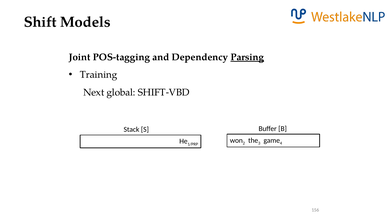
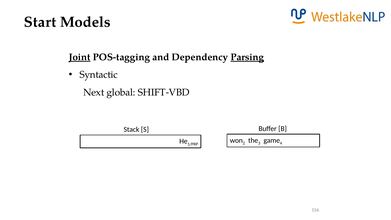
Shift: Shift -> Start (40, 22)
Joint underline: none -> present (80, 57)
Training: Training -> Syntactic (99, 75)
